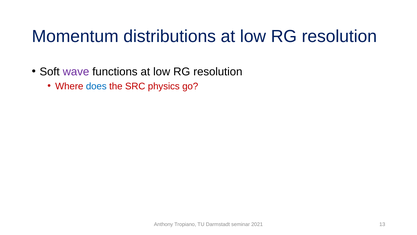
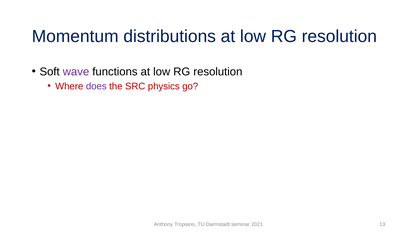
does colour: blue -> purple (96, 86)
